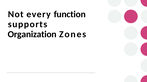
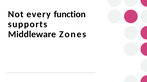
Organization: Organization -> Middleware (32, 35)
